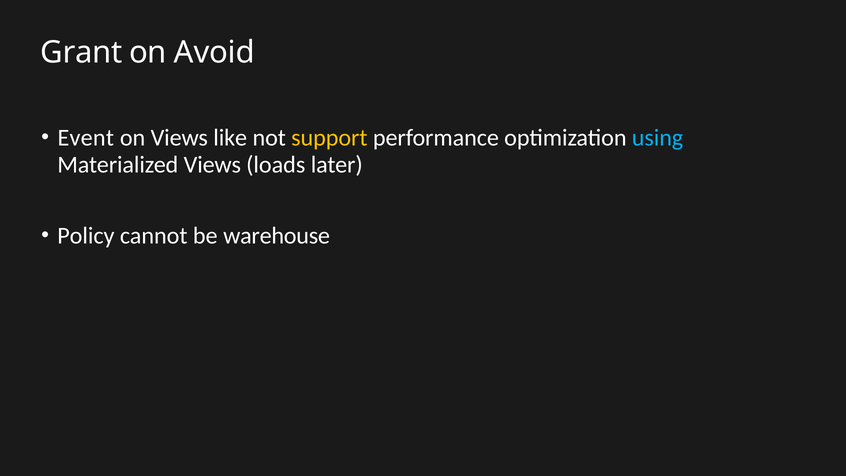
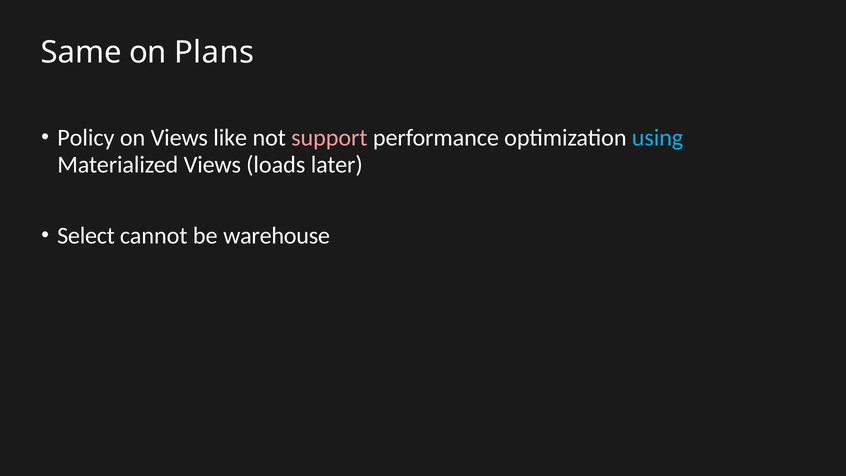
Grant: Grant -> Same (81, 53)
Avoid: Avoid -> Plans (214, 53)
Event: Event -> Policy (86, 138)
support colour: yellow -> pink (329, 138)
Policy: Policy -> Select (86, 236)
